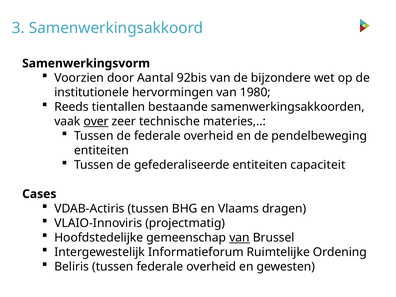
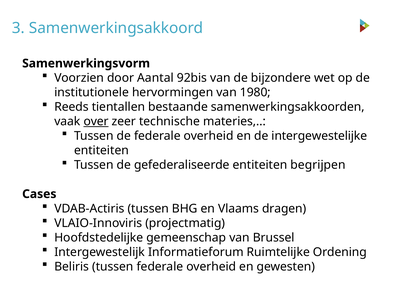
pendelbeweging: pendelbeweging -> intergewestelijke (319, 136)
capaciteit: capaciteit -> begrijpen (318, 165)
van underline: present -> none (239, 238)
